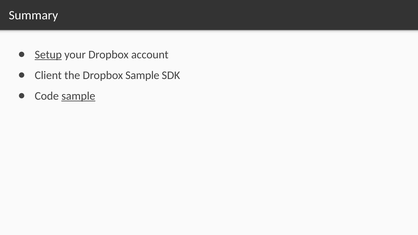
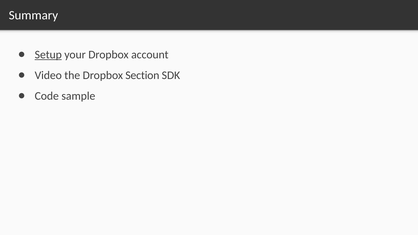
Client: Client -> Video (48, 75)
Dropbox Sample: Sample -> Section (142, 75)
sample underline: present -> none (78, 96)
